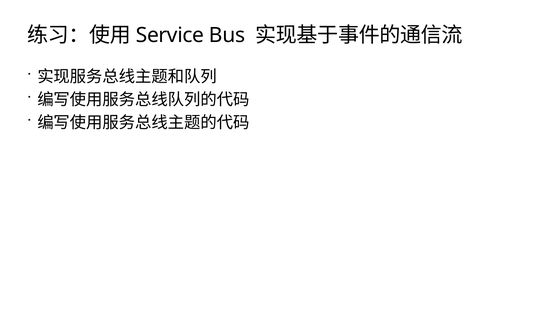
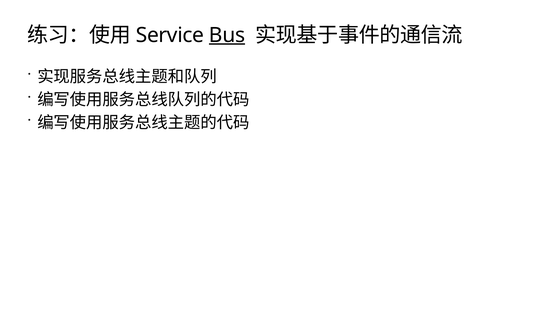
Bus underline: none -> present (227, 35)
